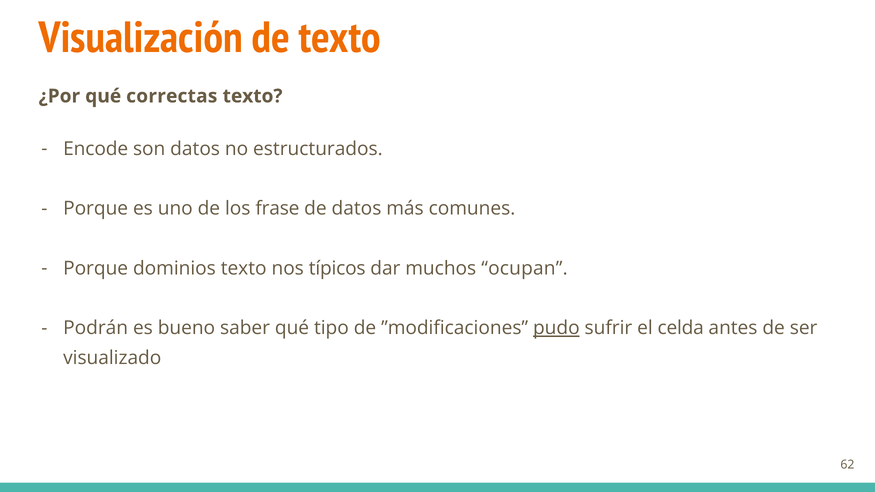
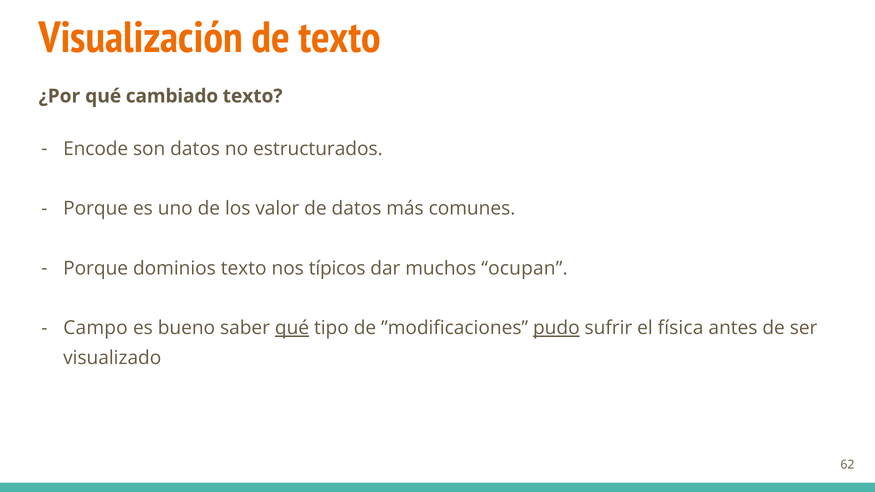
correctas: correctas -> cambiado (172, 96)
frase: frase -> valor (277, 209)
Podrán: Podrán -> Campo (96, 328)
qué underline: none -> present (292, 328)
celda: celda -> física (681, 328)
